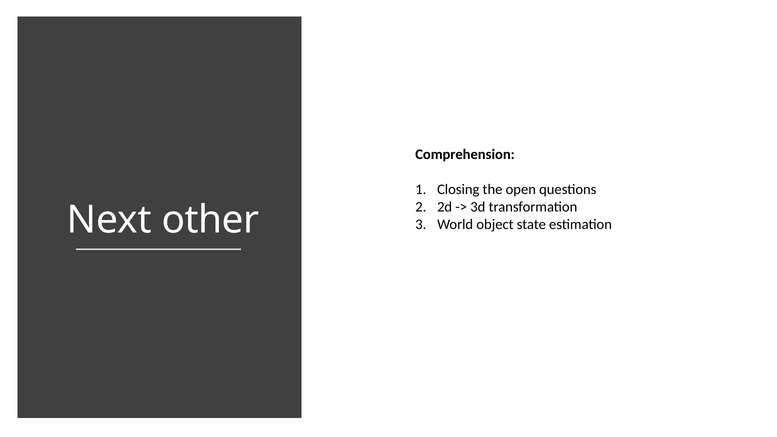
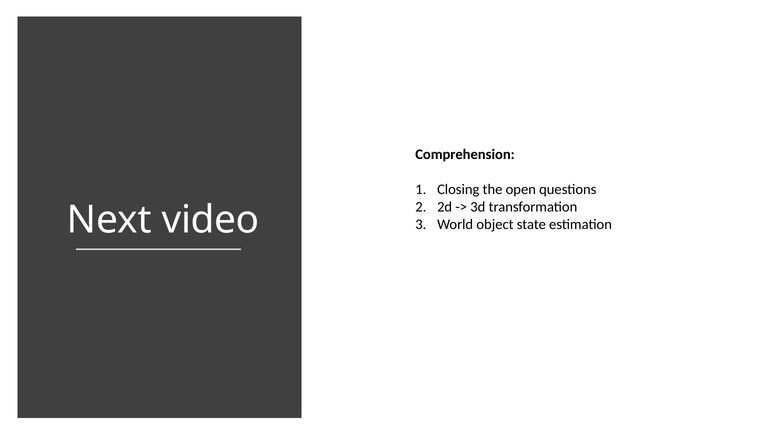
other: other -> video (211, 220)
